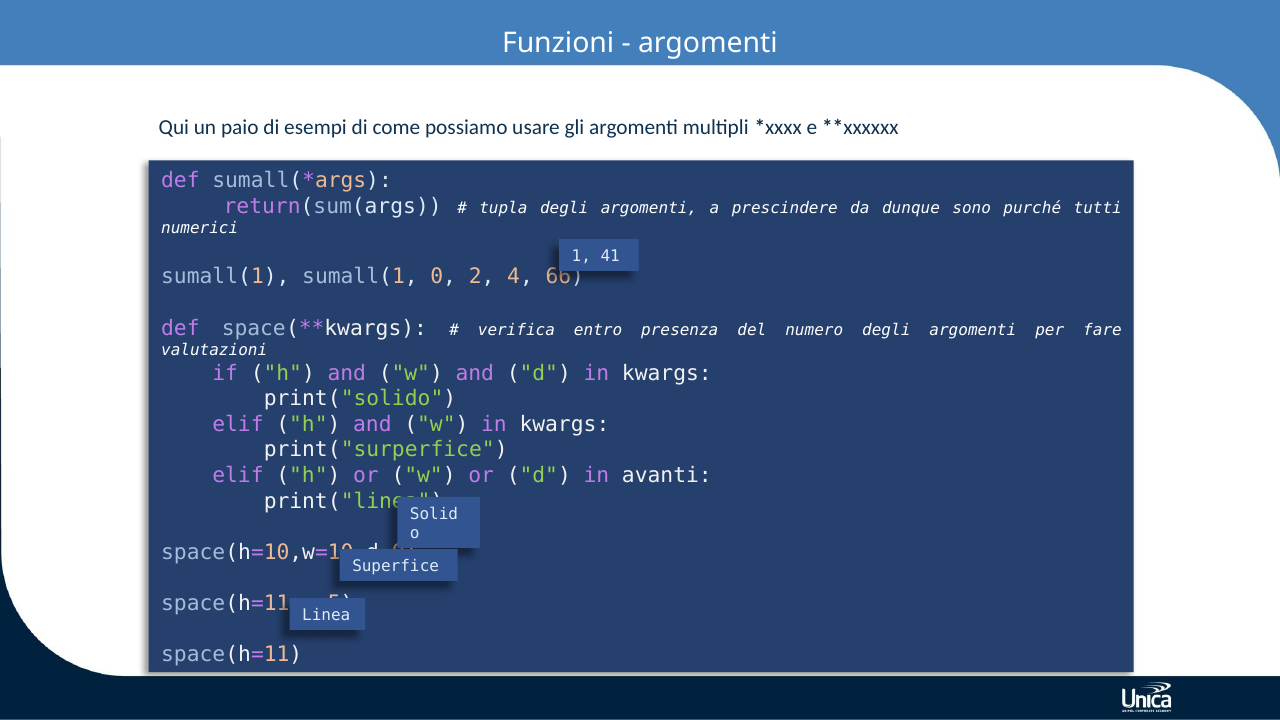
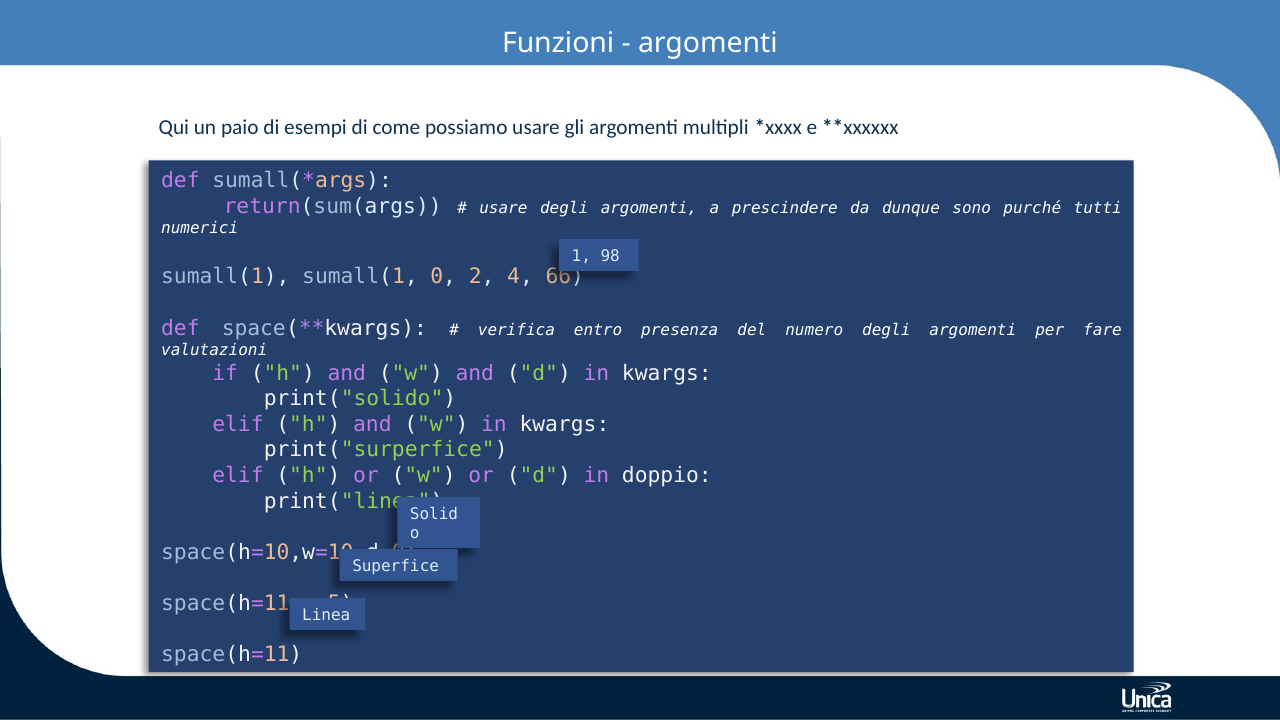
tupla: tupla -> usare (503, 208)
41: 41 -> 98 (610, 256)
avanti: avanti -> doppio (667, 475)
